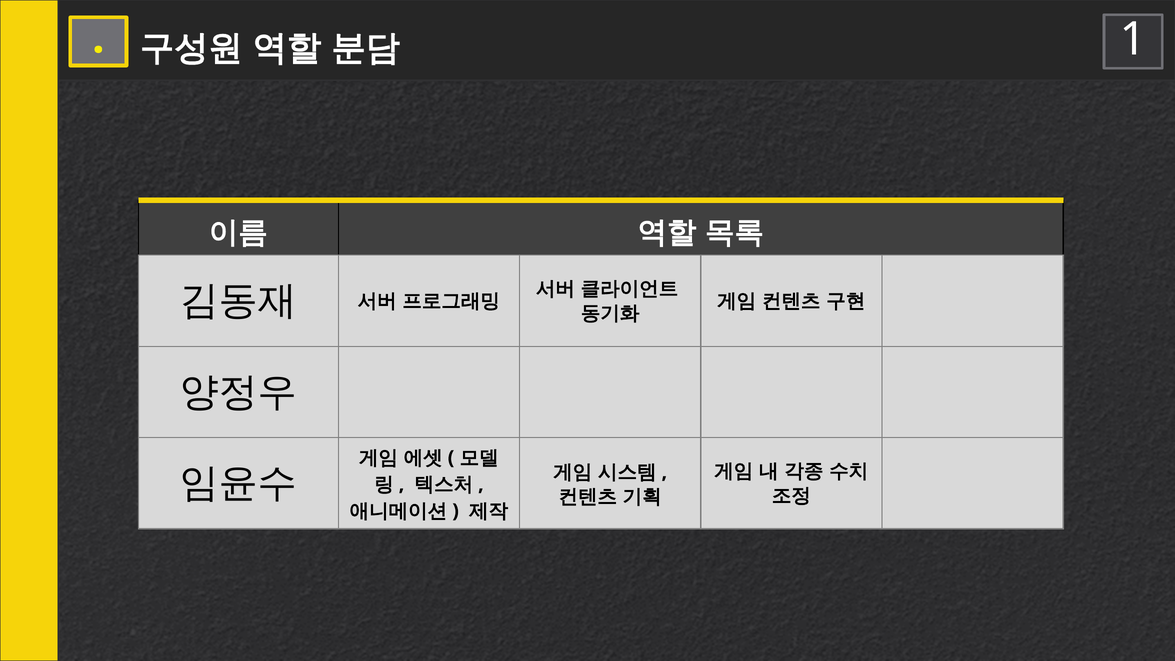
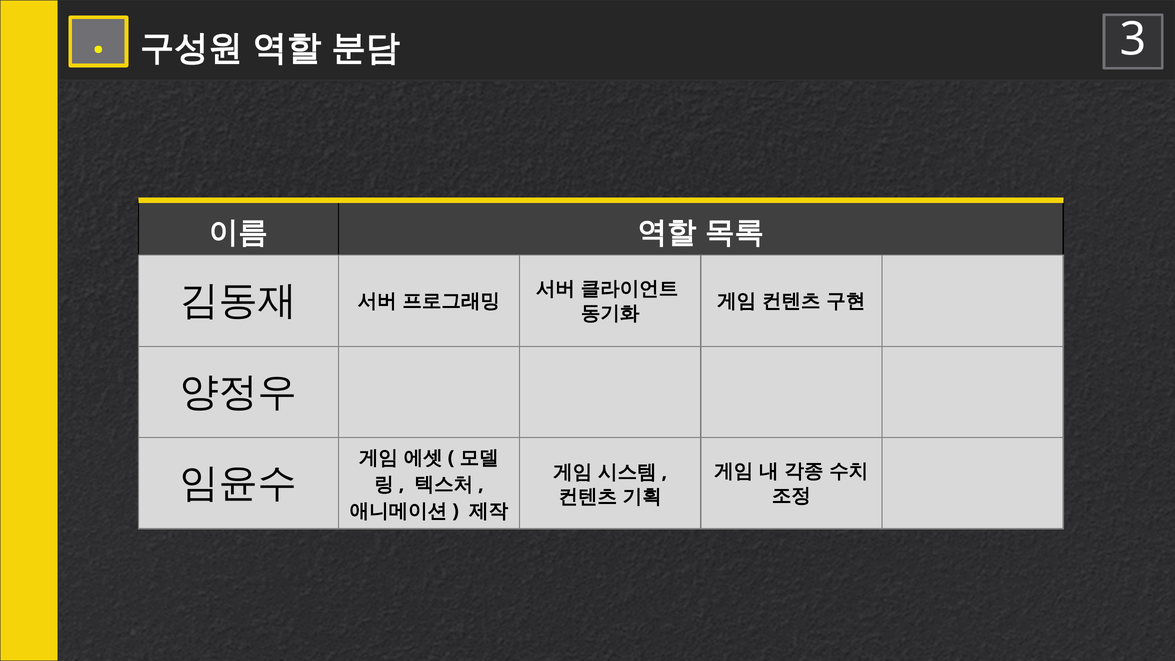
1: 1 -> 3 (1133, 39)
